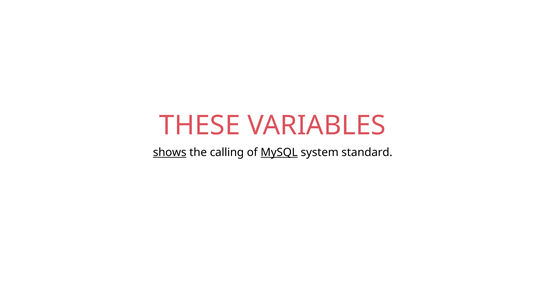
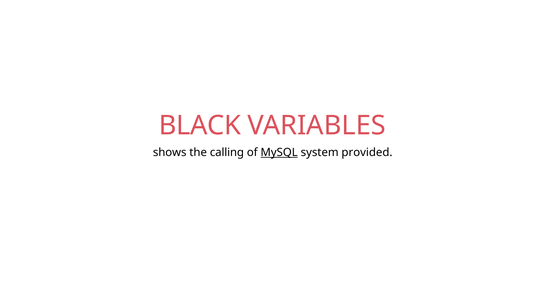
THESE: THESE -> BLACK (200, 126)
shows underline: present -> none (170, 153)
standard: standard -> provided (367, 153)
